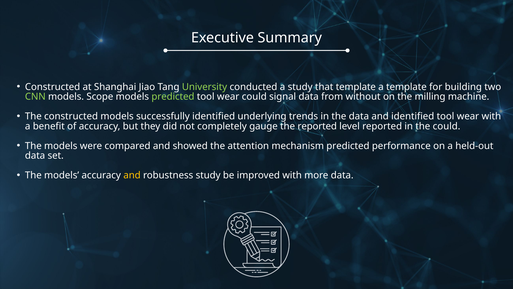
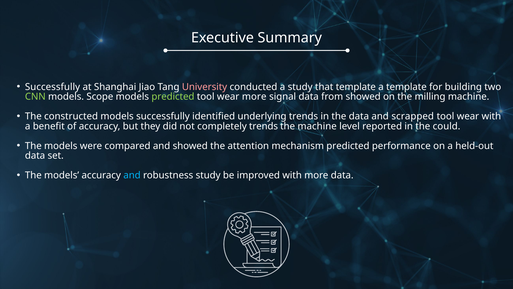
Constructed: Constructed -> Successfully (53, 87)
University colour: light green -> pink (205, 87)
wear could: could -> more (254, 97)
from without: without -> showed (363, 97)
and identified: identified -> scrapped (413, 116)
completely gauge: gauge -> trends (264, 126)
the reported: reported -> machine (317, 126)
and colour: yellow -> light blue (132, 175)
